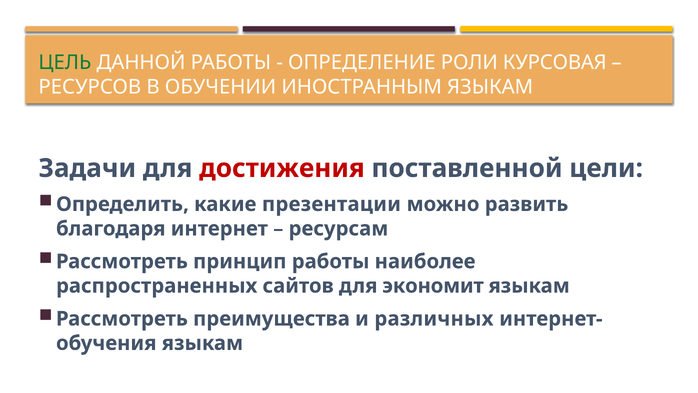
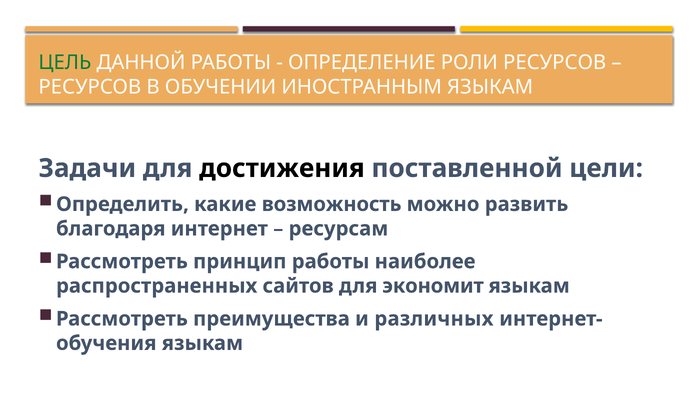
РОЛИ КУРСОВАЯ: КУРСОВАЯ -> РЕСУРСОВ (555, 63)
достижения colour: red -> black (282, 168)
презентации: презентации -> возможность (332, 204)
